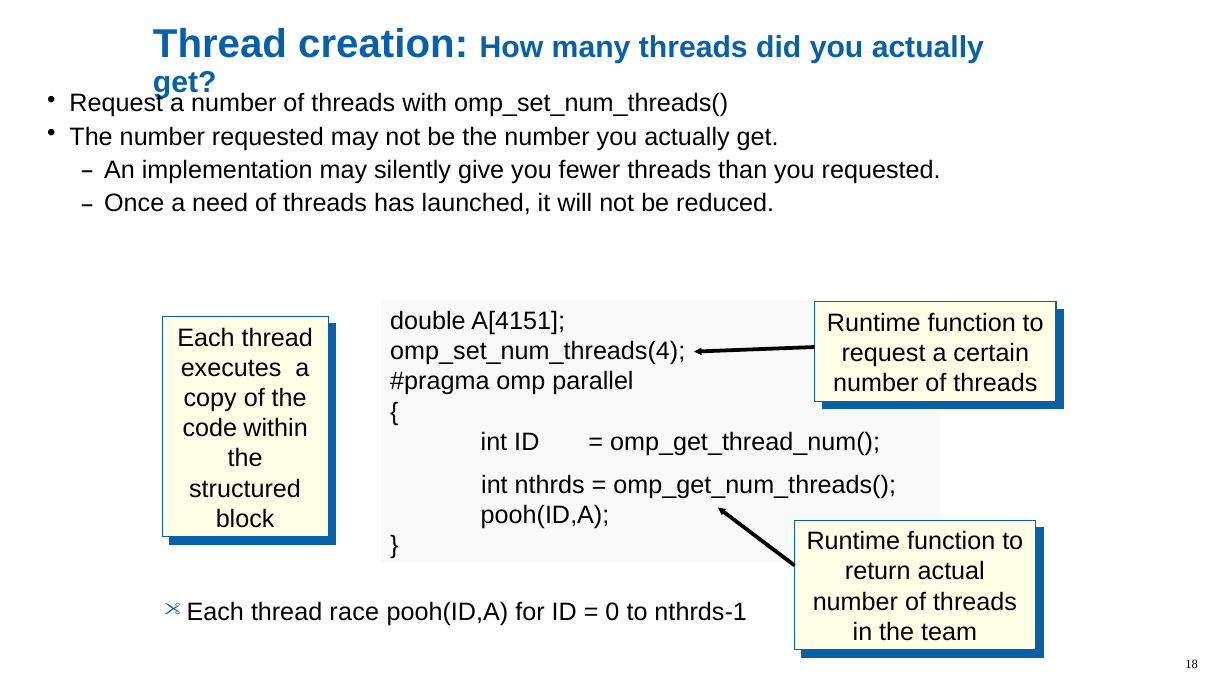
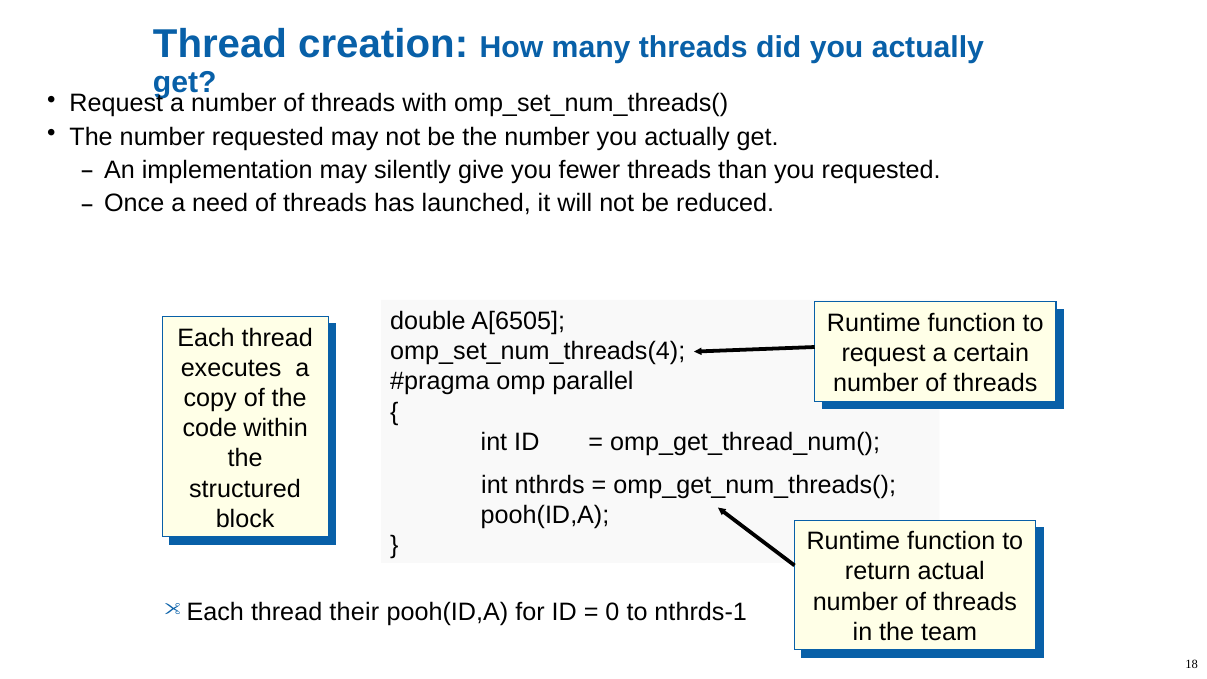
A[4151: A[4151 -> A[6505 (518, 321)
race: race -> their (354, 612)
